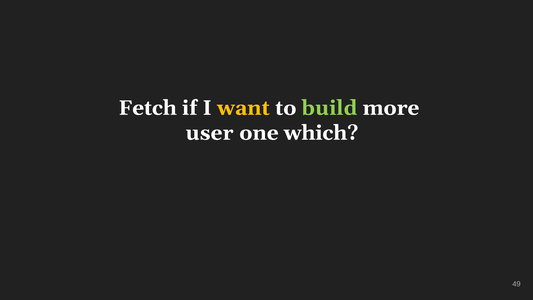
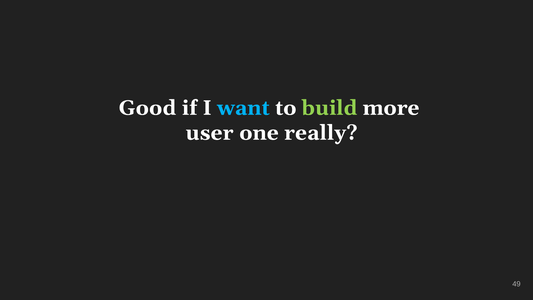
Fetch: Fetch -> Good (147, 108)
want colour: yellow -> light blue (243, 108)
which: which -> really (321, 133)
